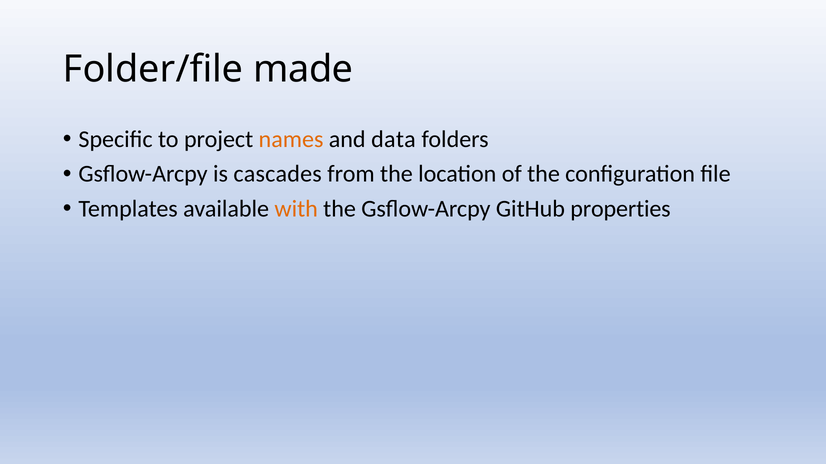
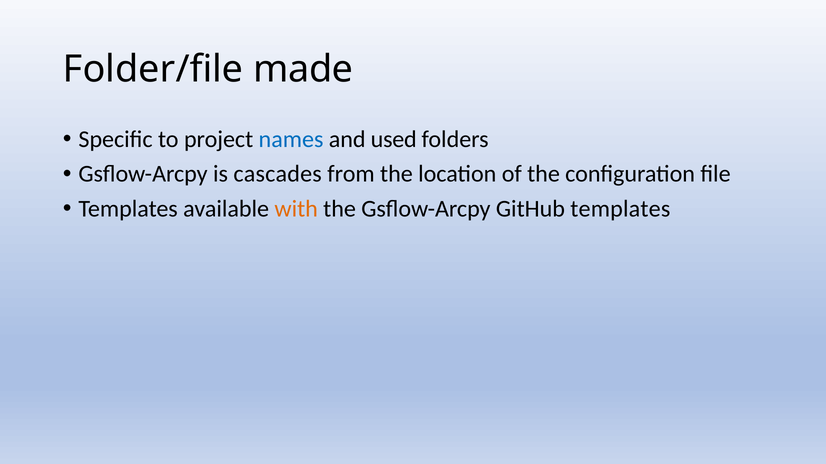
names colour: orange -> blue (291, 140)
data: data -> used (394, 140)
GitHub properties: properties -> templates (620, 209)
